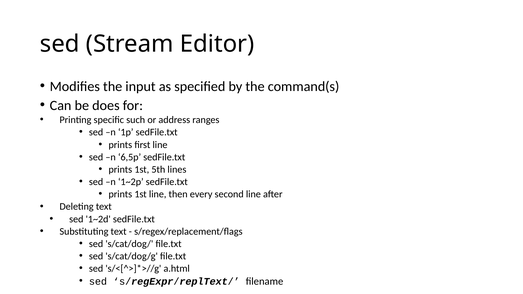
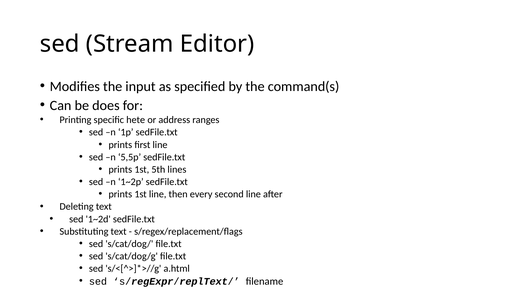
such: such -> hete (136, 120)
6,5p: 6,5p -> 5,5p (130, 157)
